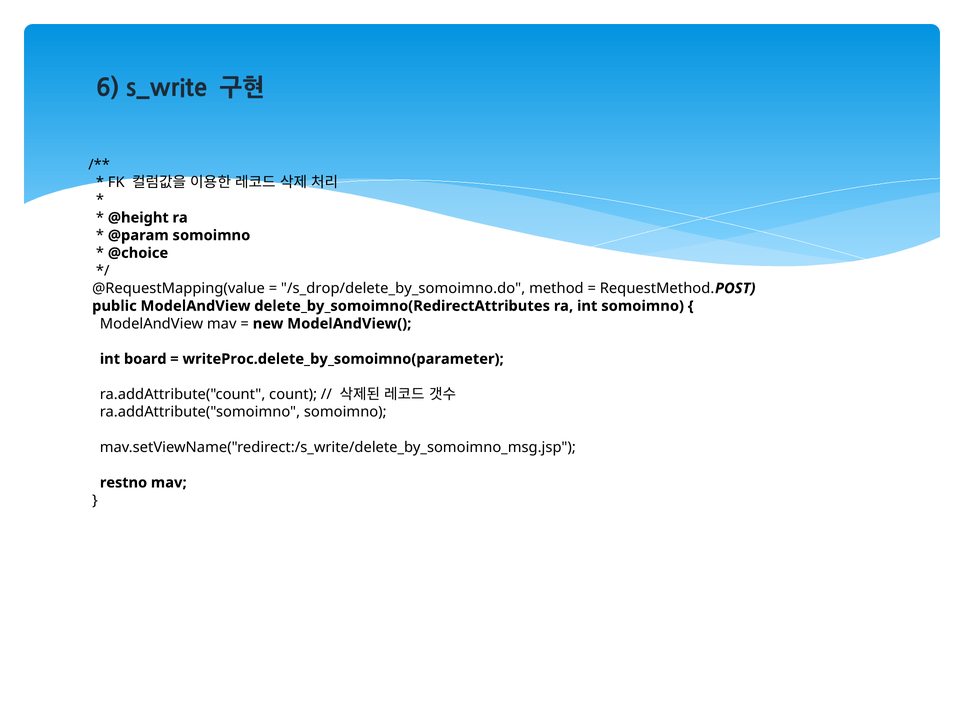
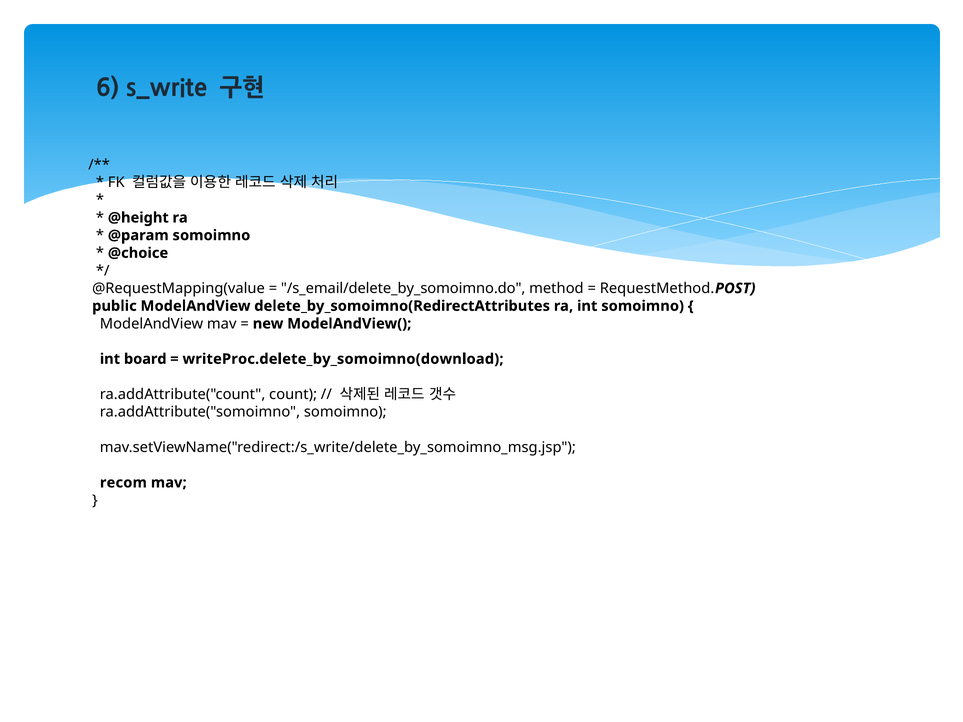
/s_drop/delete_by_somoimno.do: /s_drop/delete_by_somoimno.do -> /s_email/delete_by_somoimno.do (403, 288)
writeProc.delete_by_somoimno(parameter: writeProc.delete_by_somoimno(parameter -> writeProc.delete_by_somoimno(download (343, 359)
restno: restno -> recom (123, 483)
